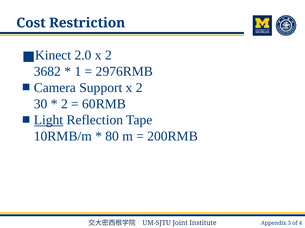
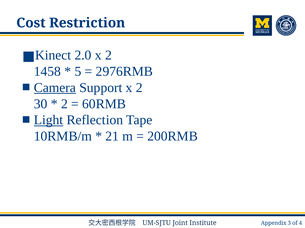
3682: 3682 -> 1458 (47, 72)
1: 1 -> 5 (78, 72)
Camera underline: none -> present (55, 88)
80: 80 -> 21 (112, 137)
